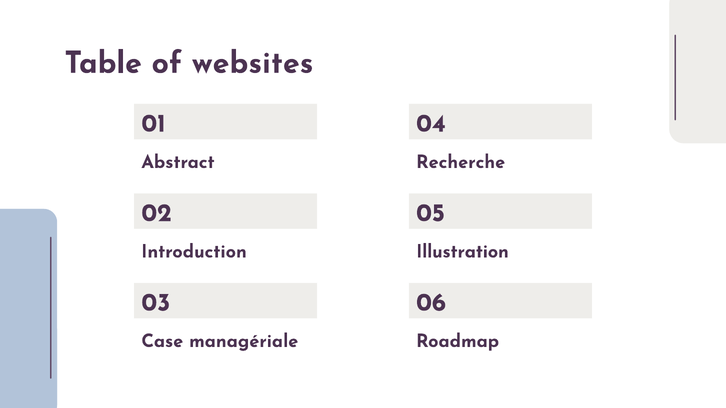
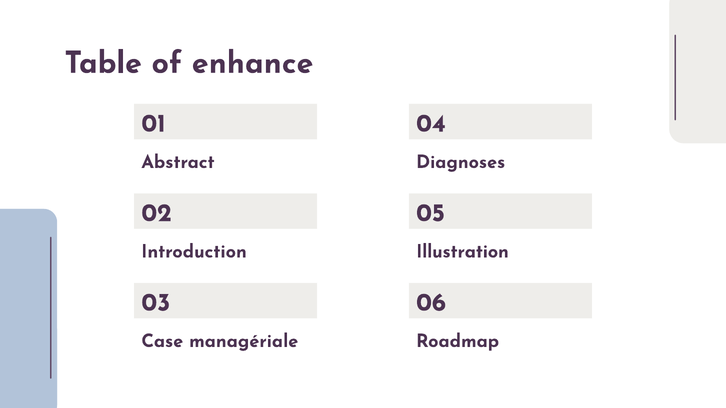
websites: websites -> enhance (253, 63)
Recherche: Recherche -> Diagnoses (461, 162)
